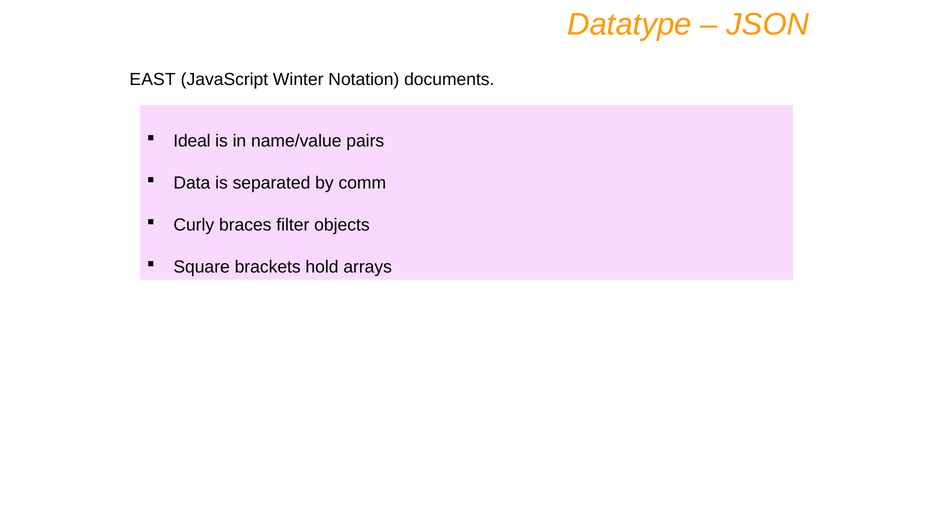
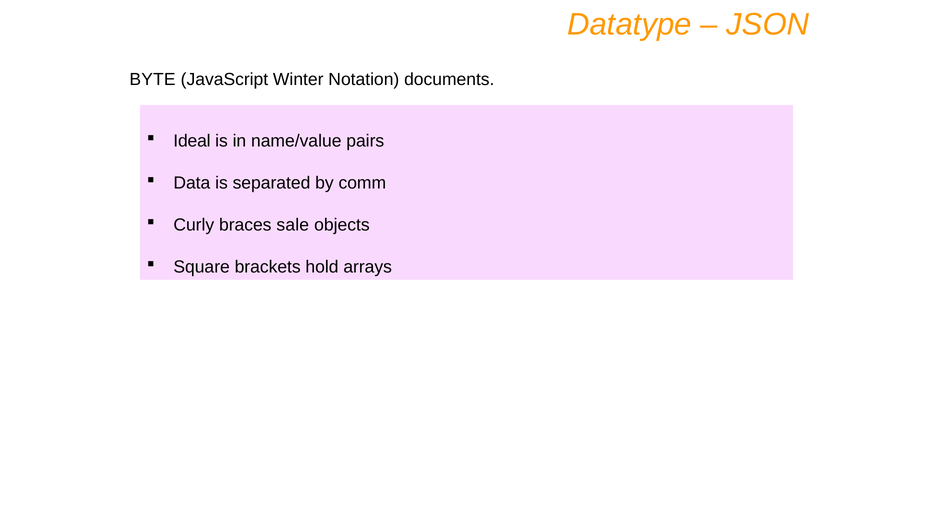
EAST: EAST -> BYTE (153, 79)
filter: filter -> sale (293, 225)
